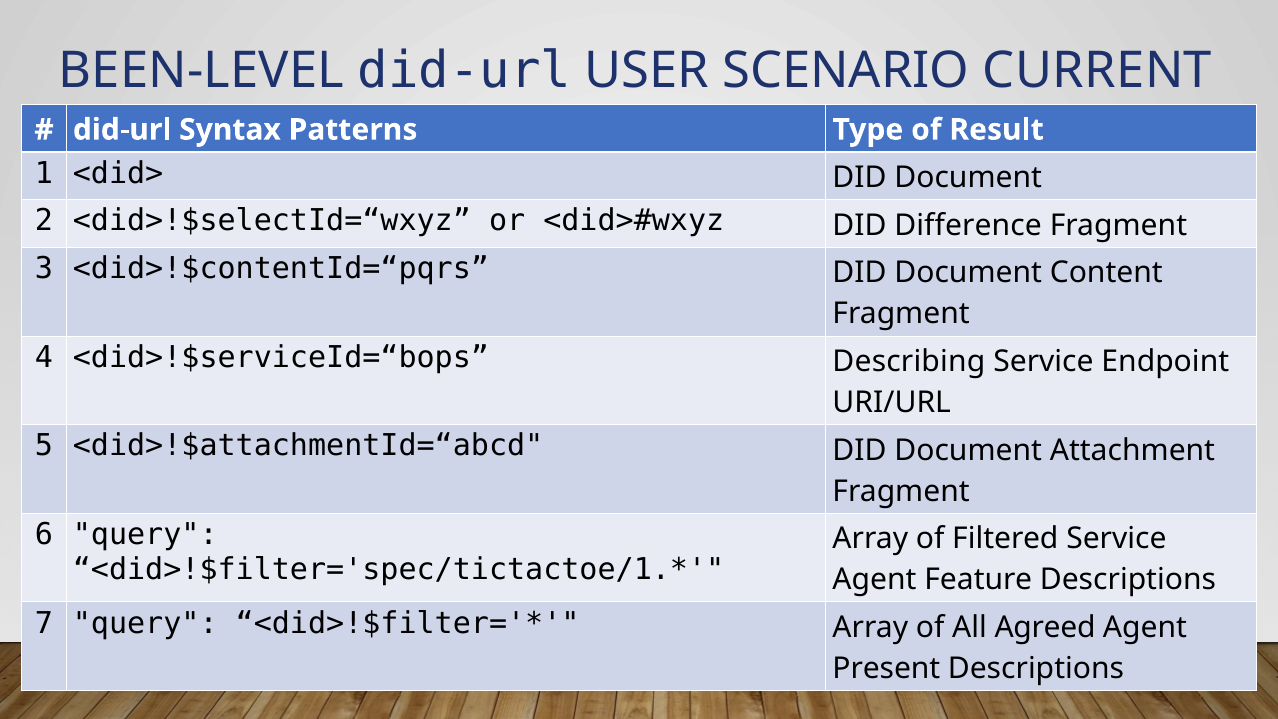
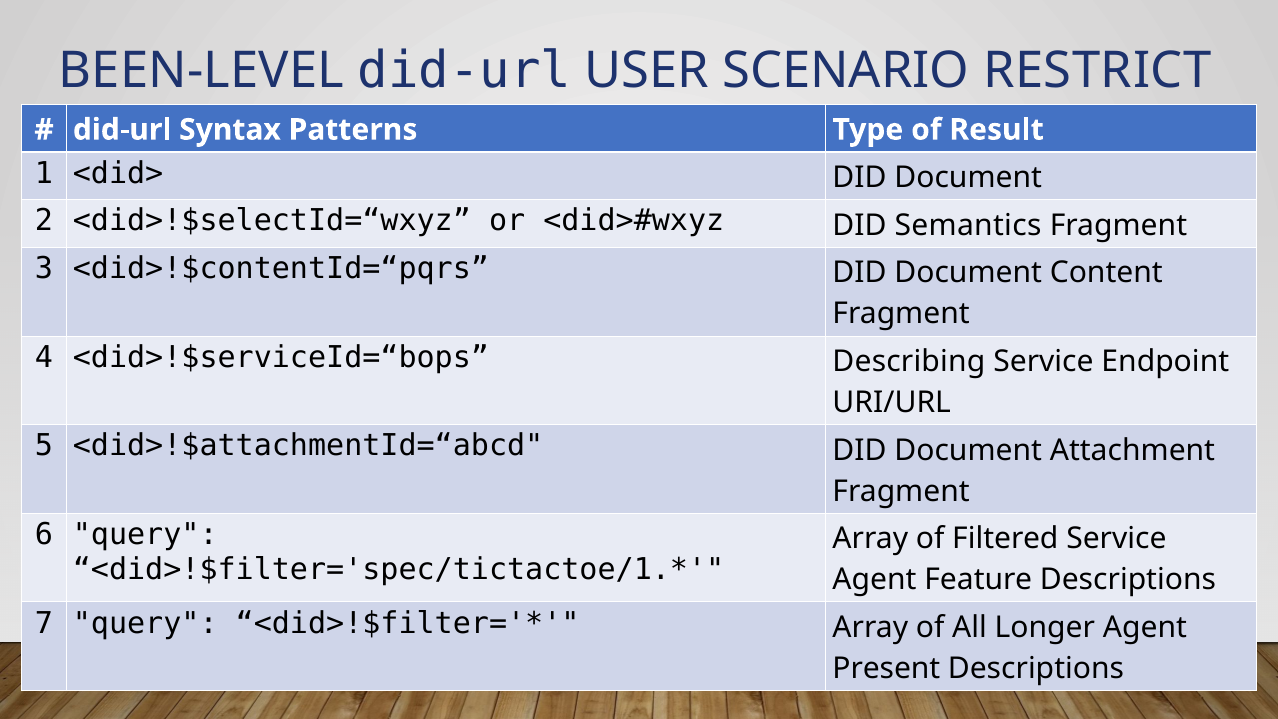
CURRENT: CURRENT -> RESTRICT (1097, 71)
Difference: Difference -> Semantics (968, 225)
Agreed: Agreed -> Longer (1045, 627)
